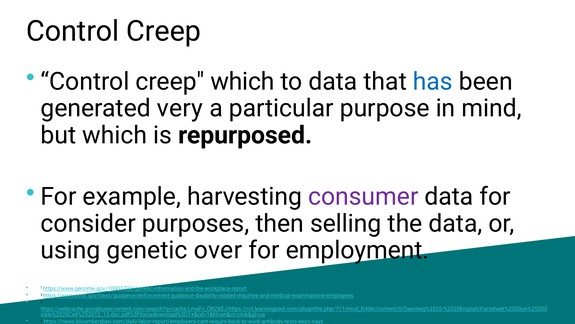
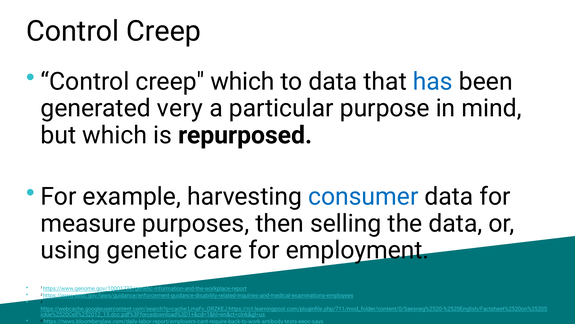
consumer colour: purple -> blue (363, 196)
consider: consider -> measure (88, 223)
over: over -> care (218, 250)
